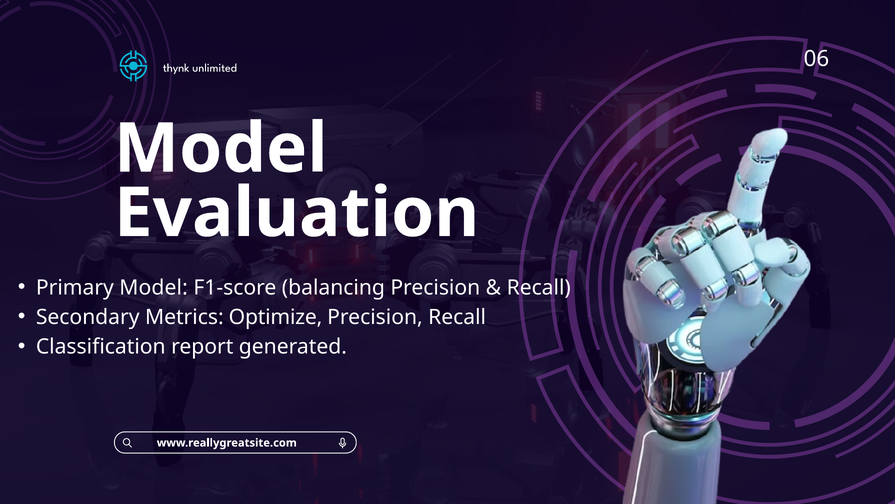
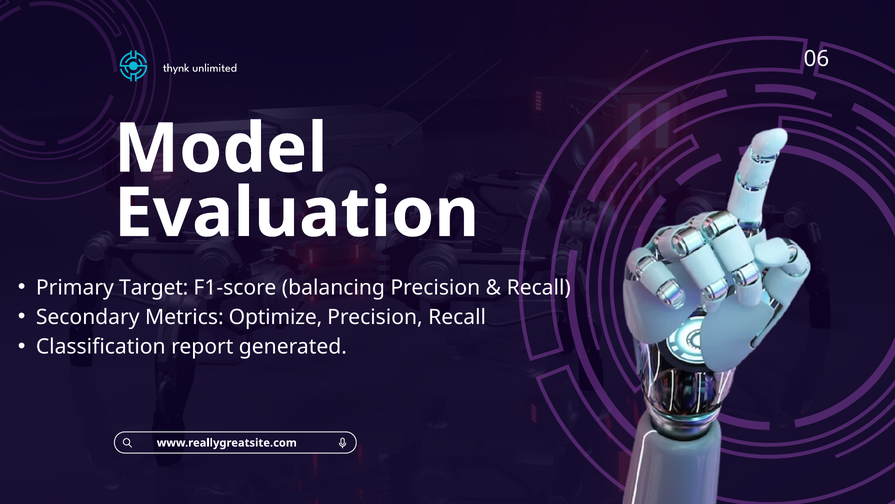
Primary Model: Model -> Target (154, 287)
